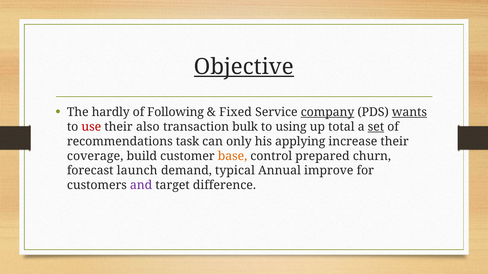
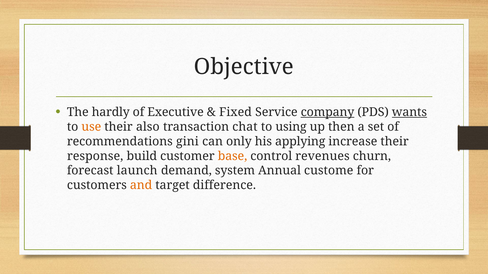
Objective underline: present -> none (244, 67)
Following: Following -> Executive (176, 112)
use colour: red -> orange (91, 127)
bulk: bulk -> chat (245, 127)
total: total -> then (341, 127)
set underline: present -> none (376, 127)
task: task -> gini (187, 142)
coverage: coverage -> response (95, 156)
prepared: prepared -> revenues (322, 156)
typical: typical -> system (235, 171)
improve: improve -> custome (329, 171)
and colour: purple -> orange (141, 186)
